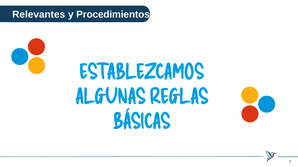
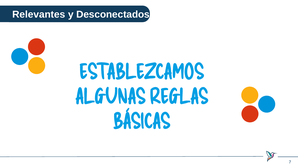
Procedimientos: Procedimientos -> Desconectados (113, 15)
